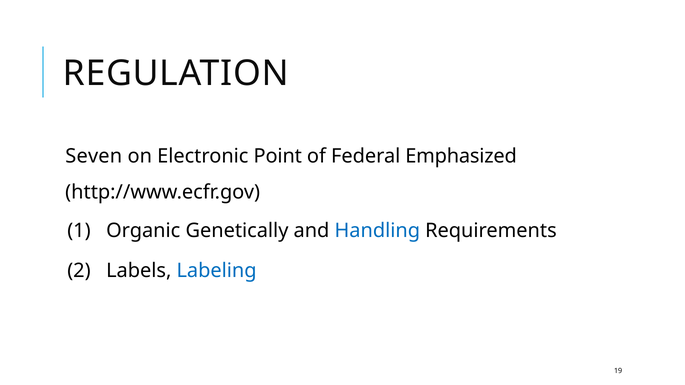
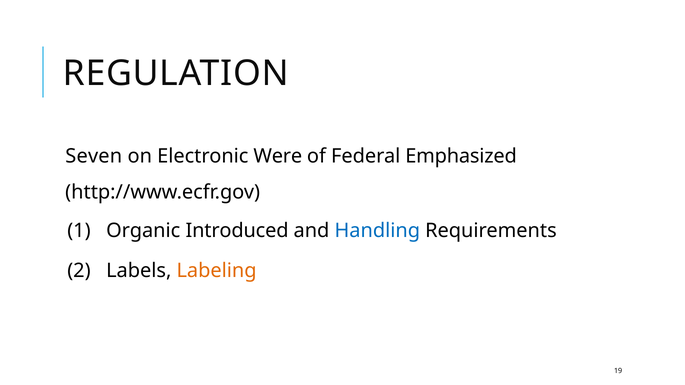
Point: Point -> Were (278, 156)
Genetically: Genetically -> Introduced (237, 231)
Labeling colour: blue -> orange (217, 271)
